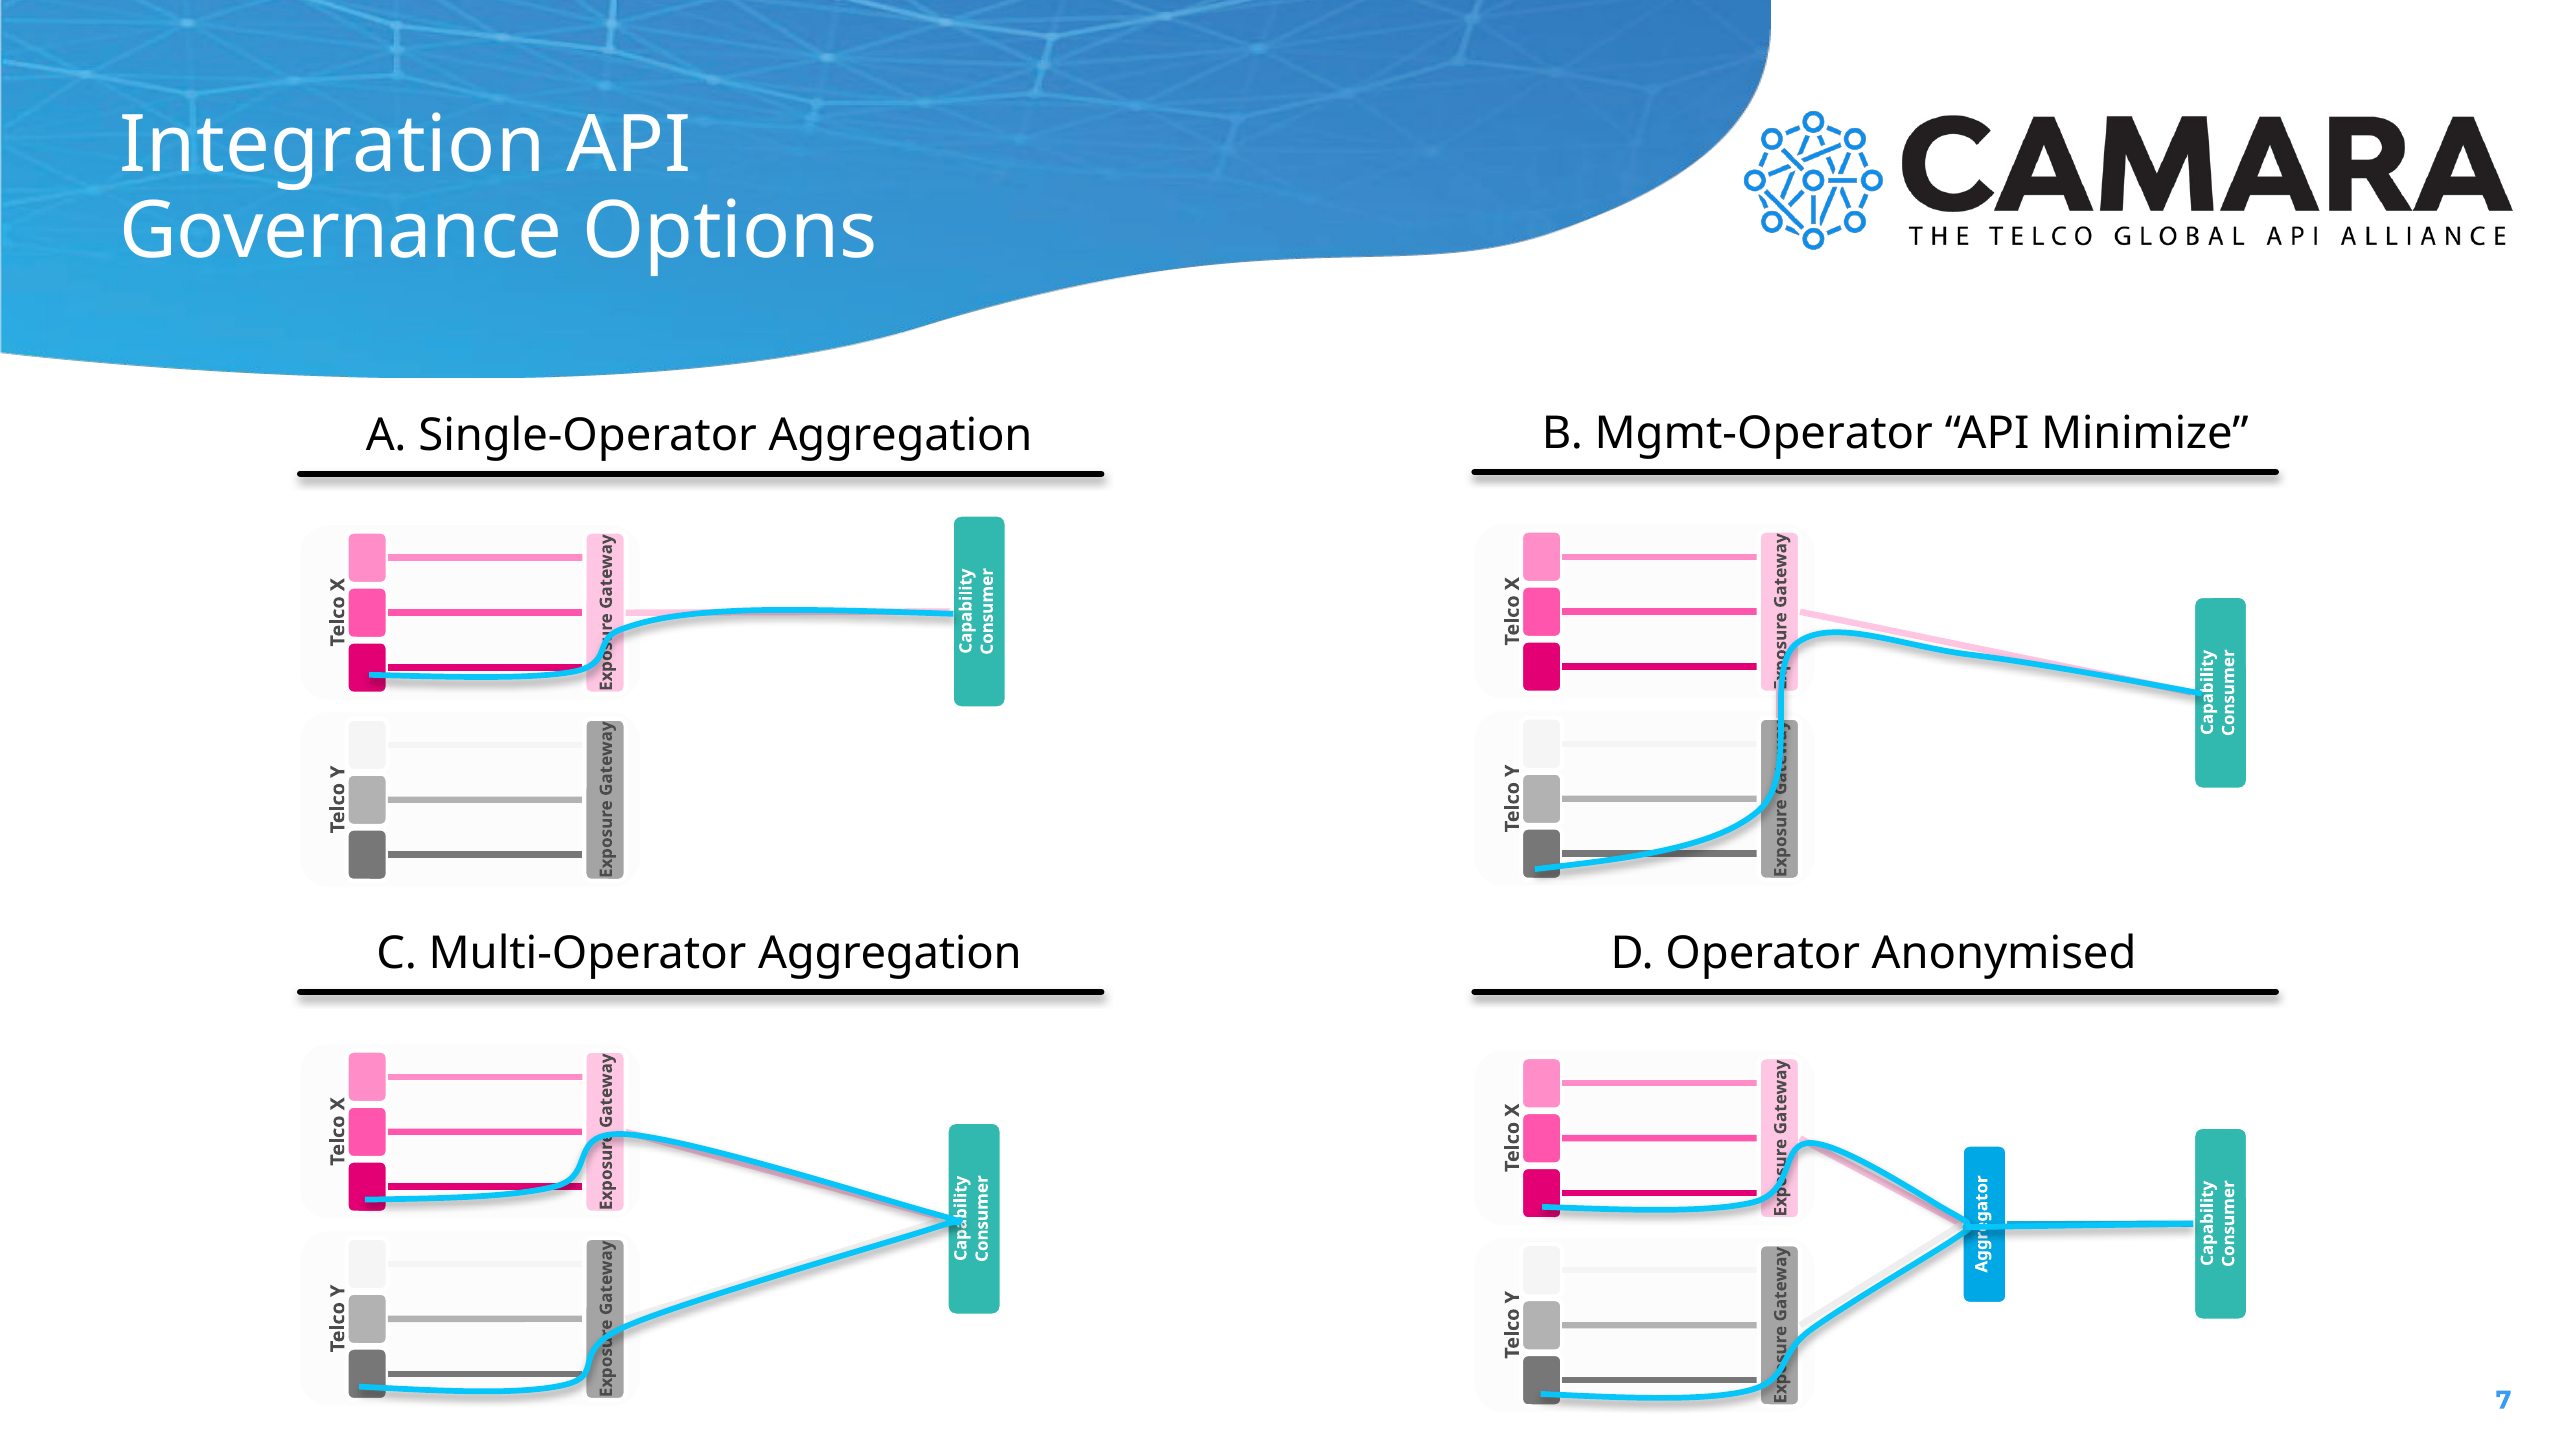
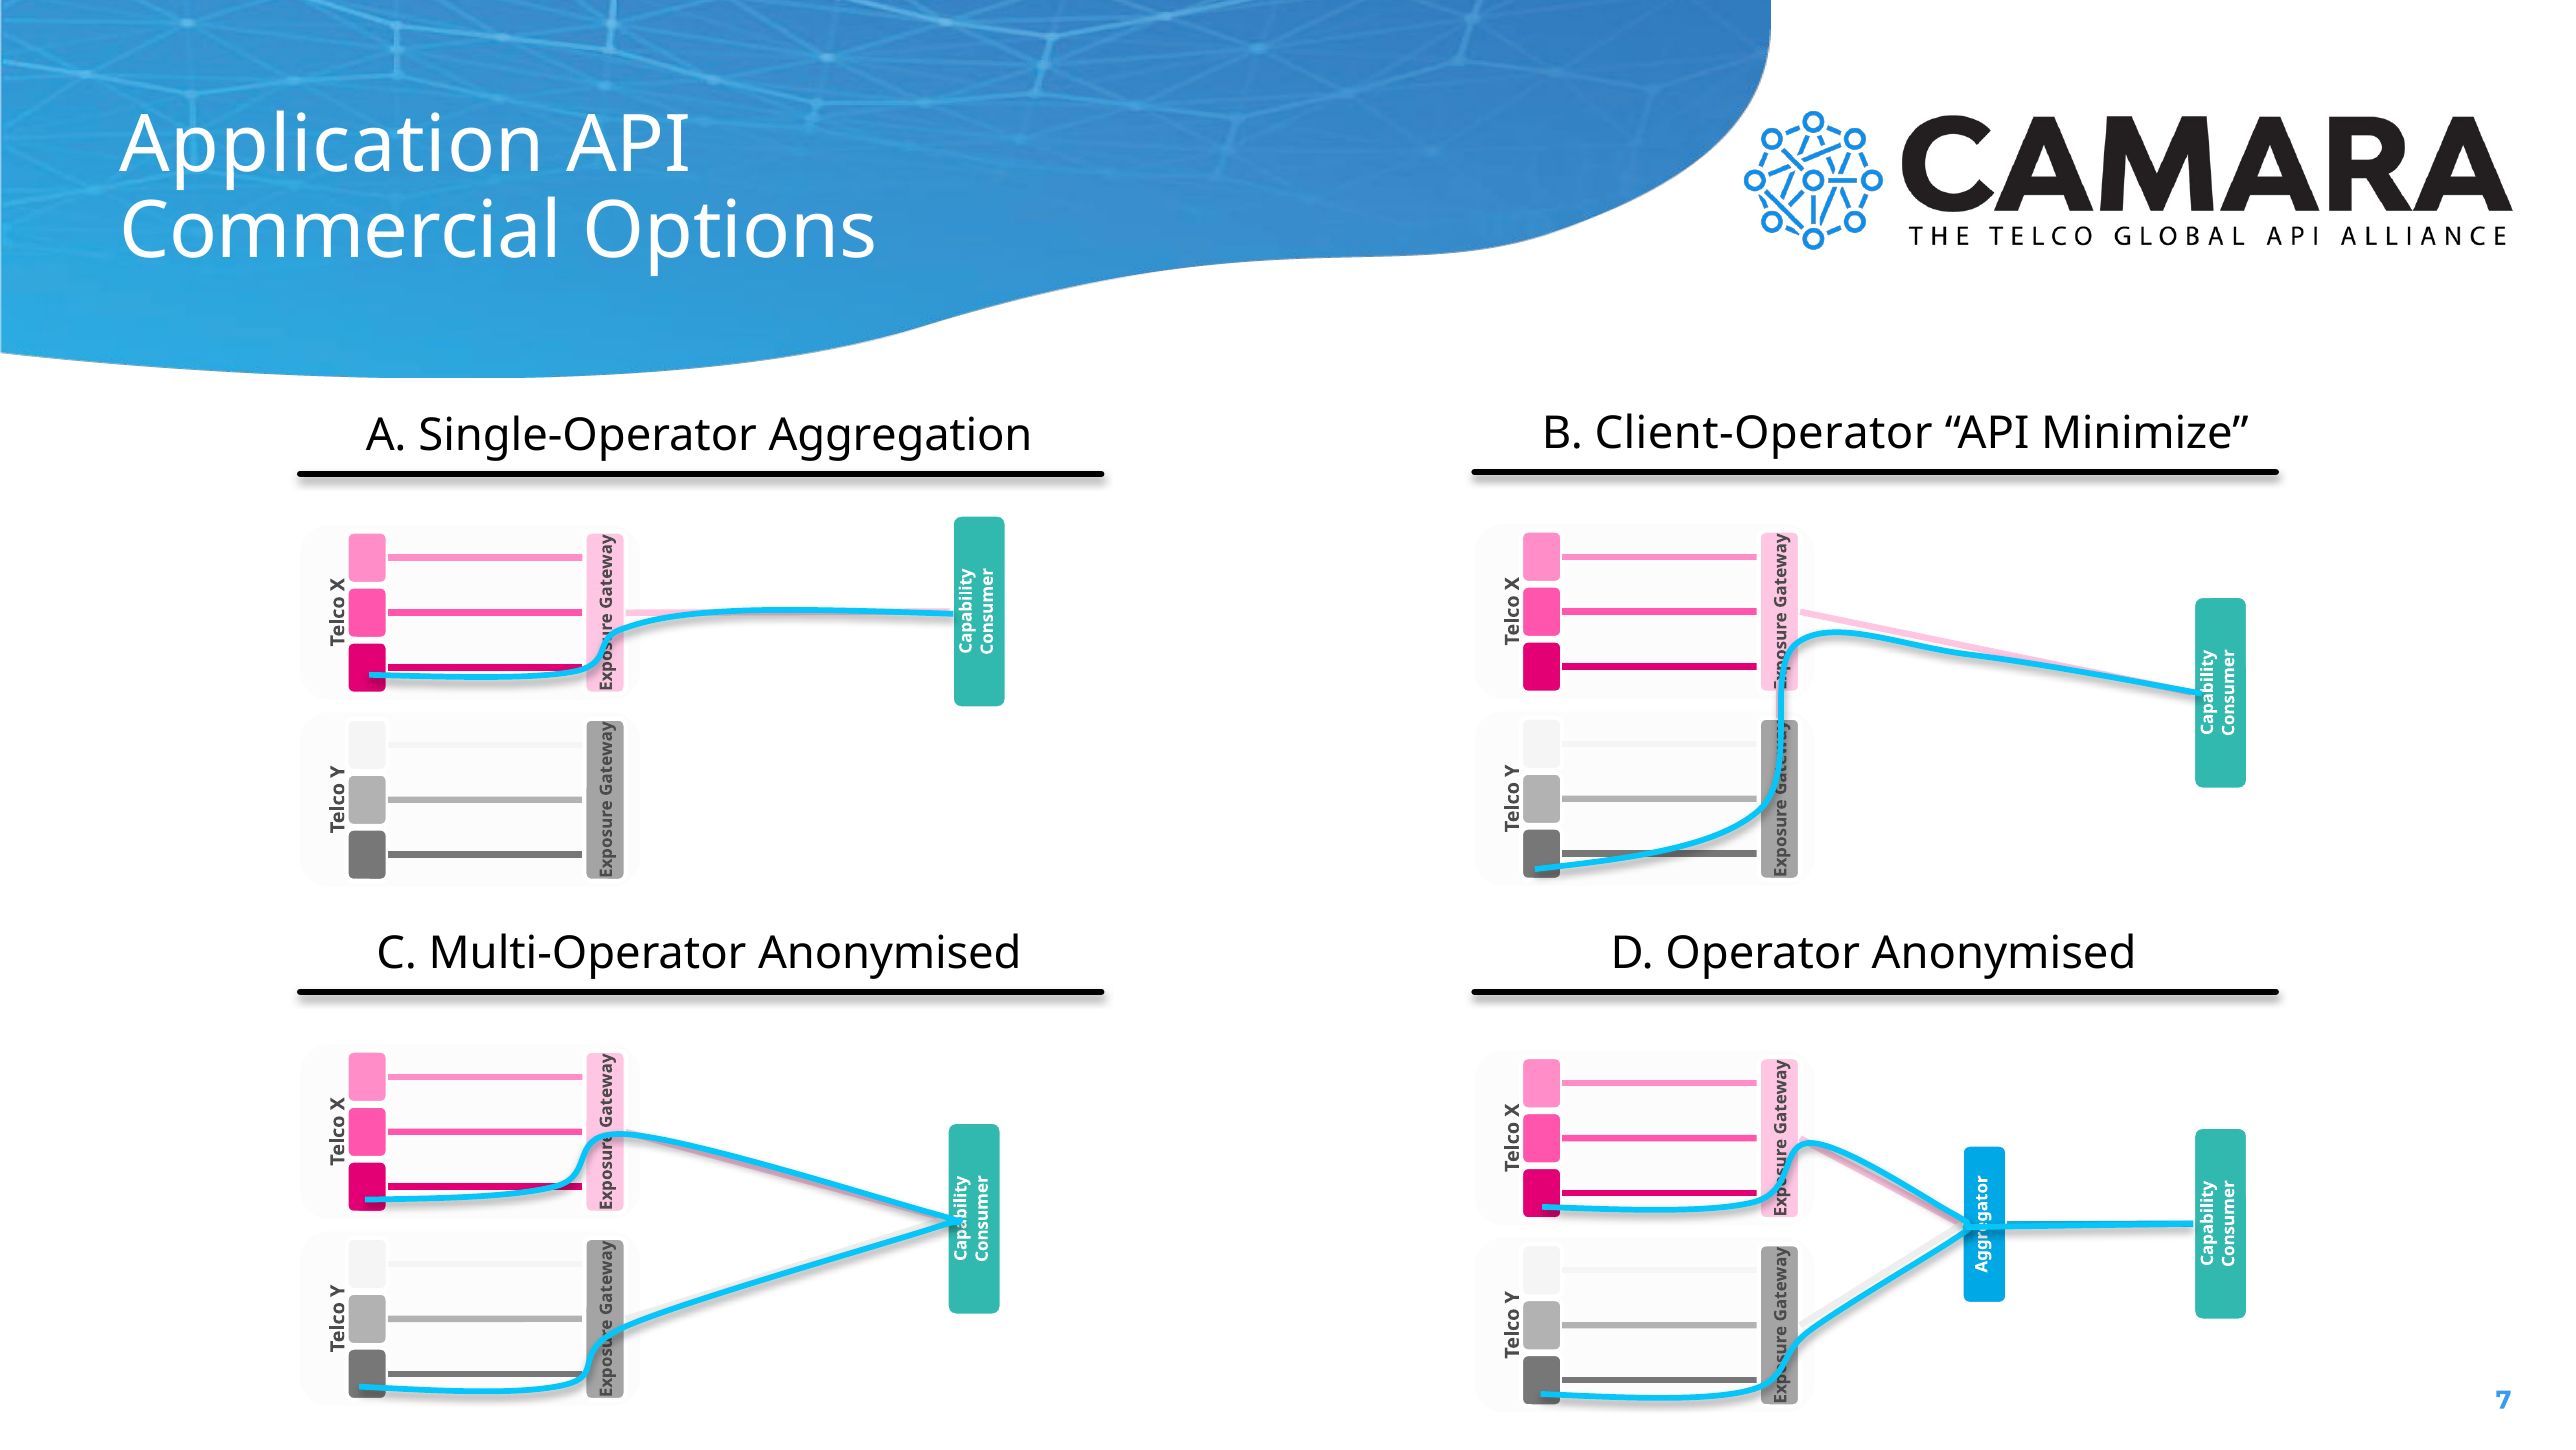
Integration: Integration -> Application (332, 145)
Governance: Governance -> Commercial (341, 231)
Mgmt-Operator: Mgmt-Operator -> Client-Operator (1764, 434)
Multi-Operator Aggregation: Aggregation -> Anonymised (890, 953)
